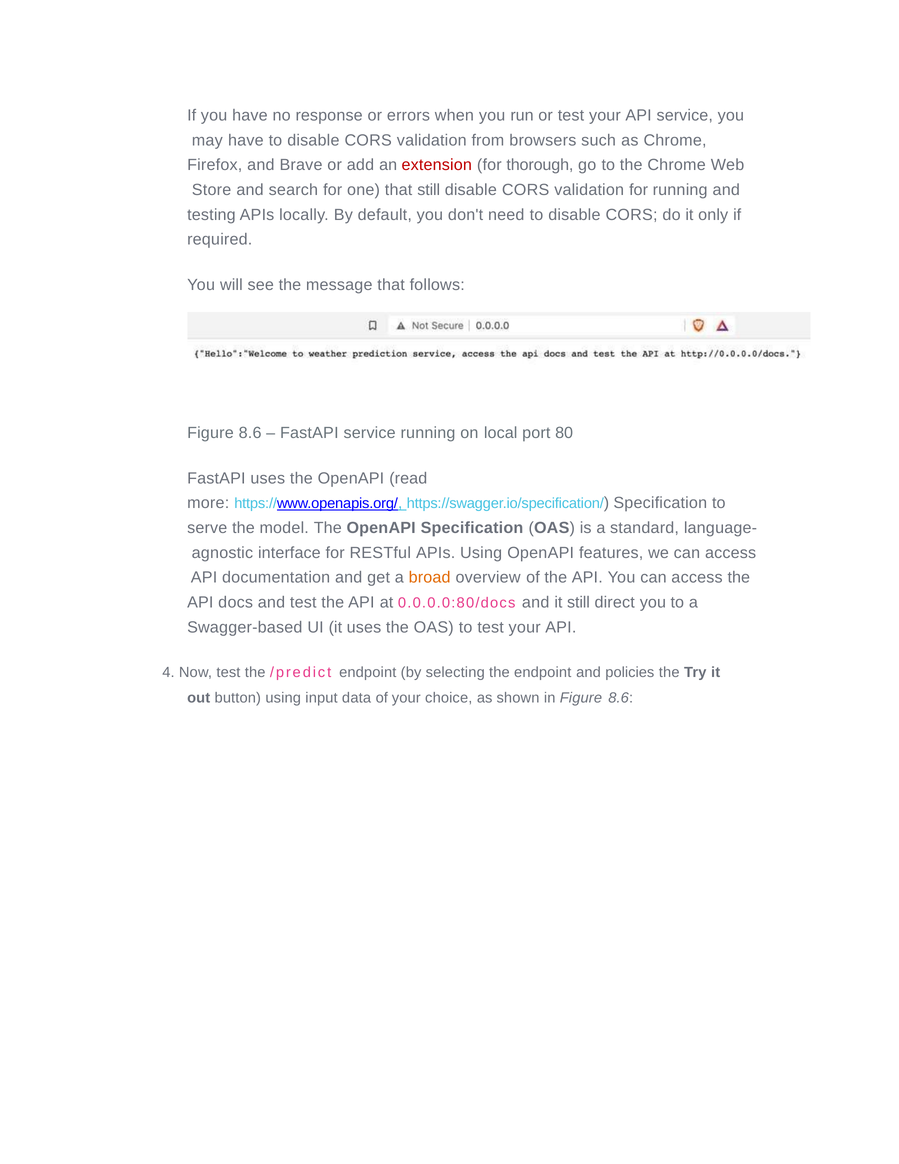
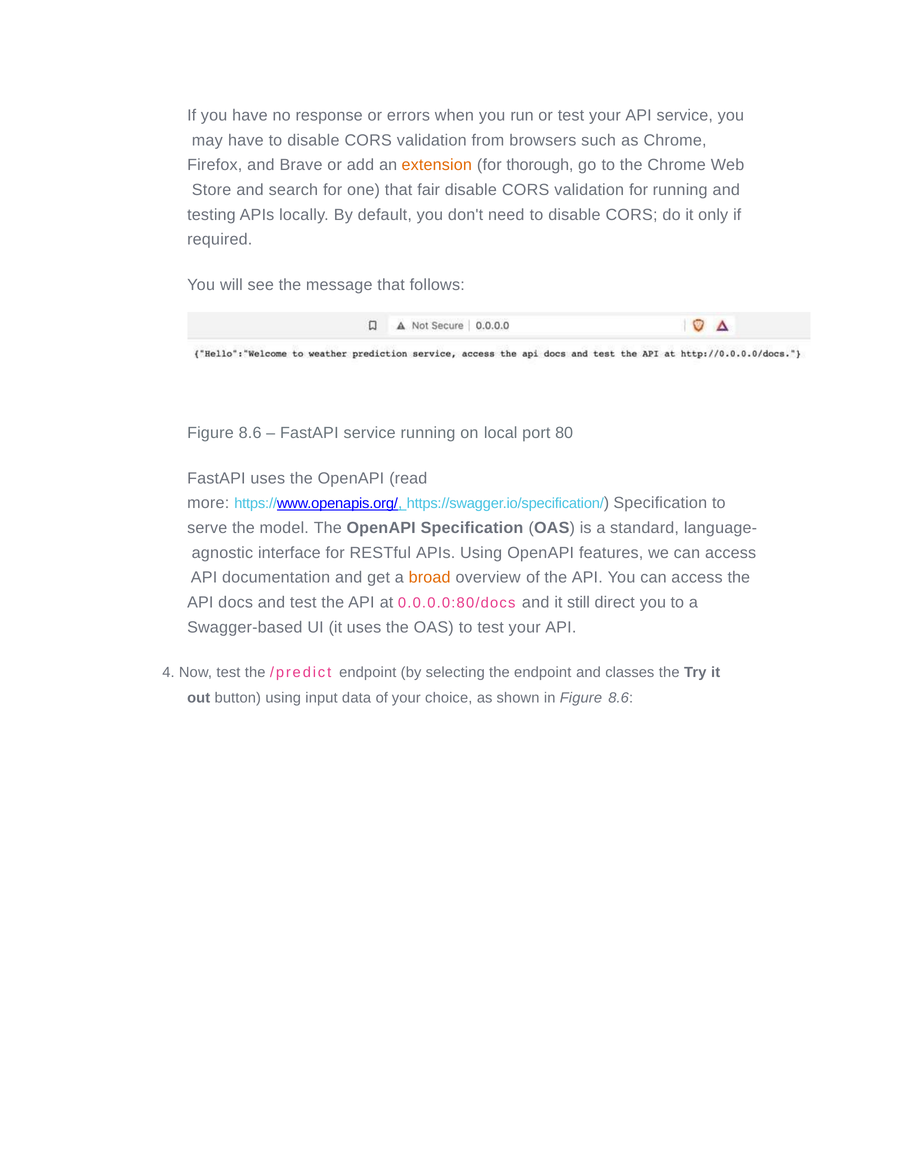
extension colour: red -> orange (437, 165)
that still: still -> fair (429, 190)
policies: policies -> classes (630, 672)
